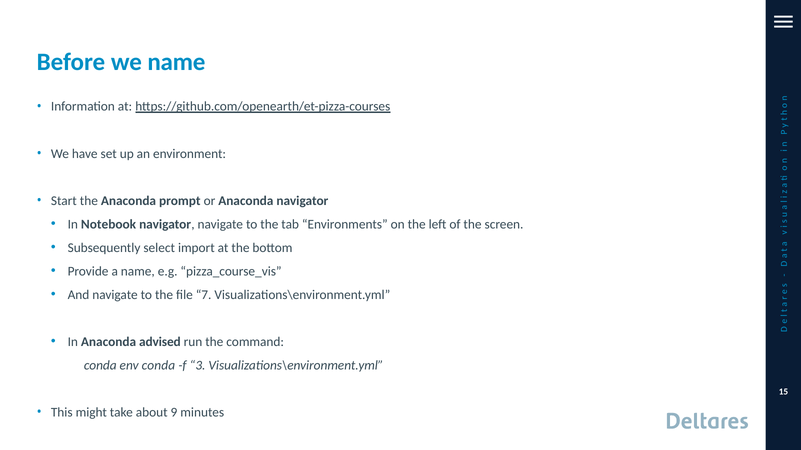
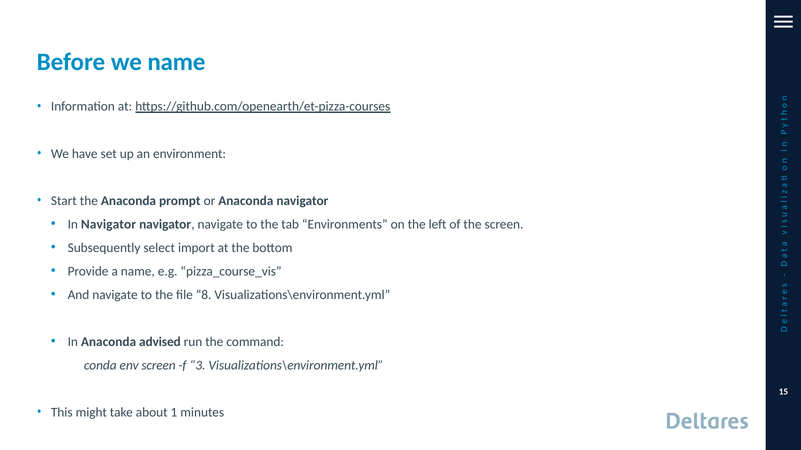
In Notebook: Notebook -> Navigator (109, 225)
7: 7 -> 8 (204, 295)
env conda: conda -> screen (159, 366)
9: 9 -> 1 (174, 413)
